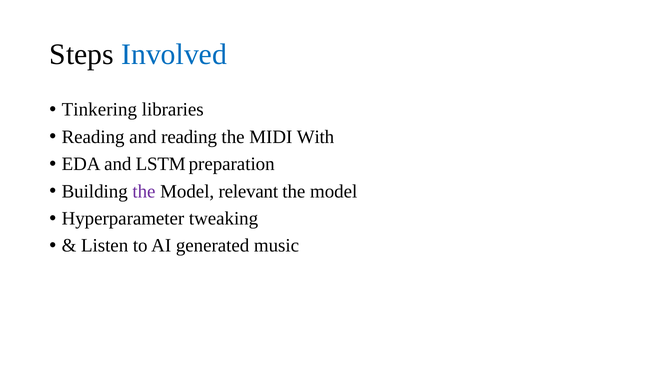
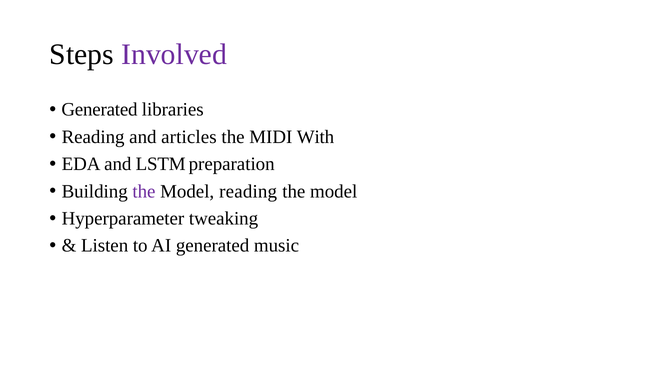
Involved colour: blue -> purple (174, 55)
Tinkering: Tinkering -> Generated (99, 110)
and reading: reading -> articles (189, 137)
Model relevant: relevant -> reading (248, 191)
